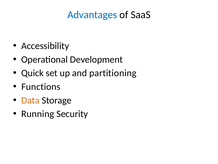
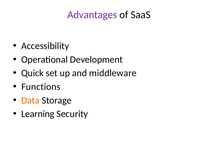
Advantages colour: blue -> purple (92, 15)
partitioning: partitioning -> middleware (113, 73)
Running: Running -> Learning (38, 114)
